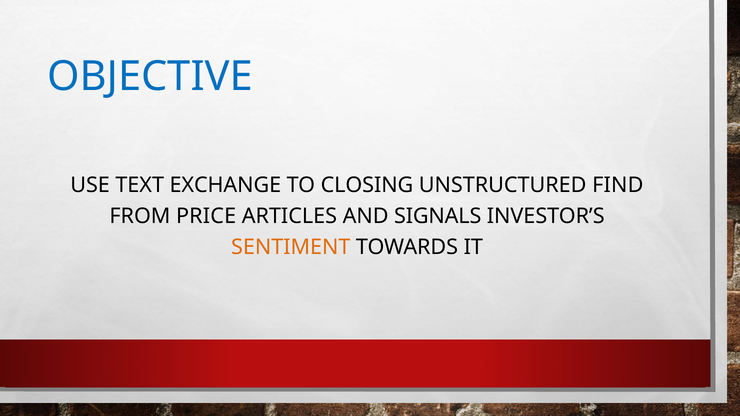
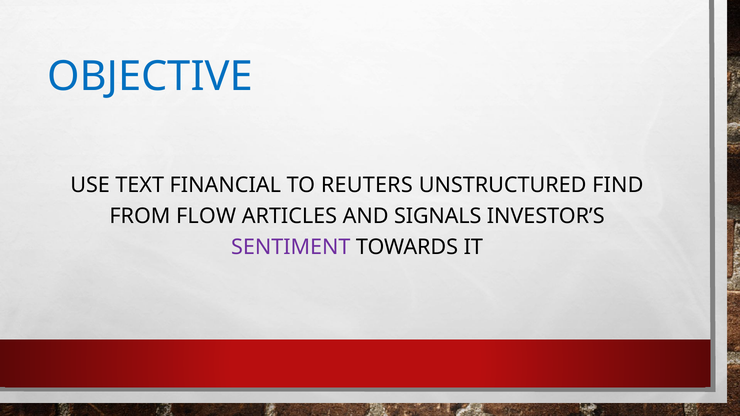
EXCHANGE: EXCHANGE -> FINANCIAL (225, 185)
CLOSING: CLOSING -> REUTERS (367, 185)
PRICE: PRICE -> FLOW (206, 216)
SENTIMENT colour: orange -> purple (291, 247)
